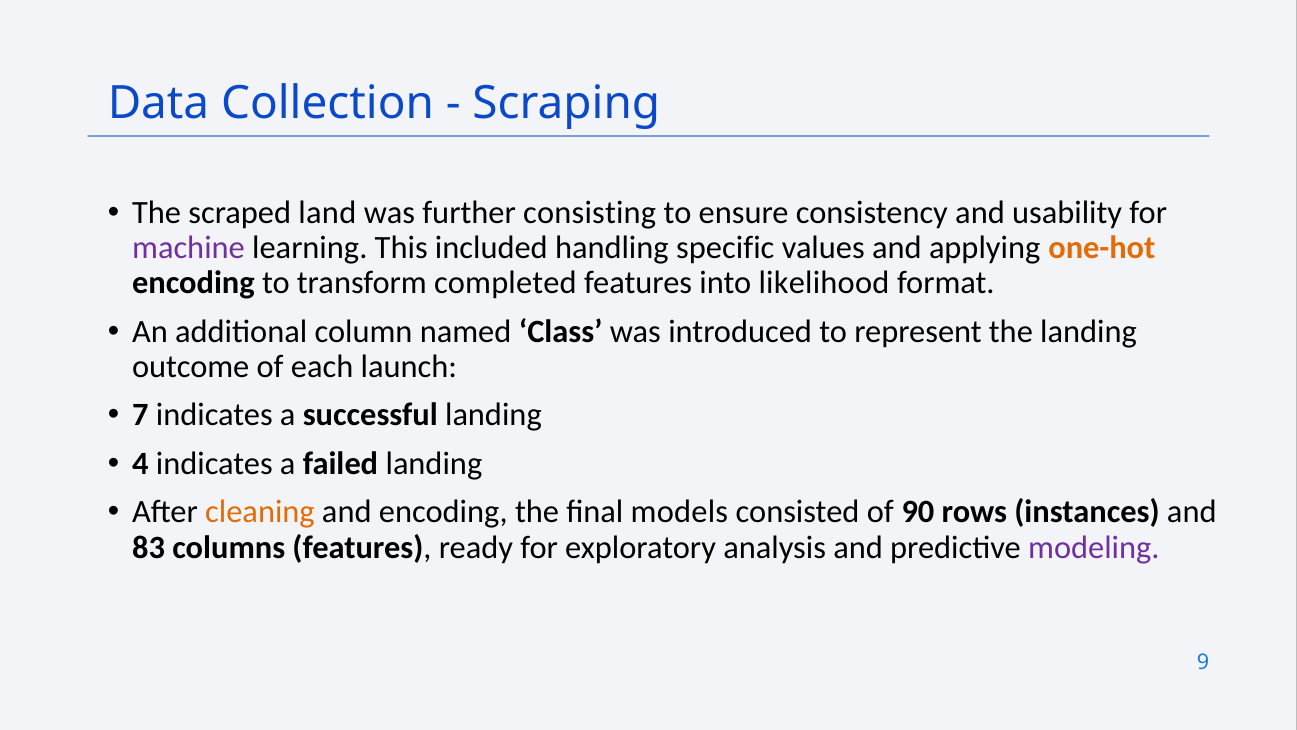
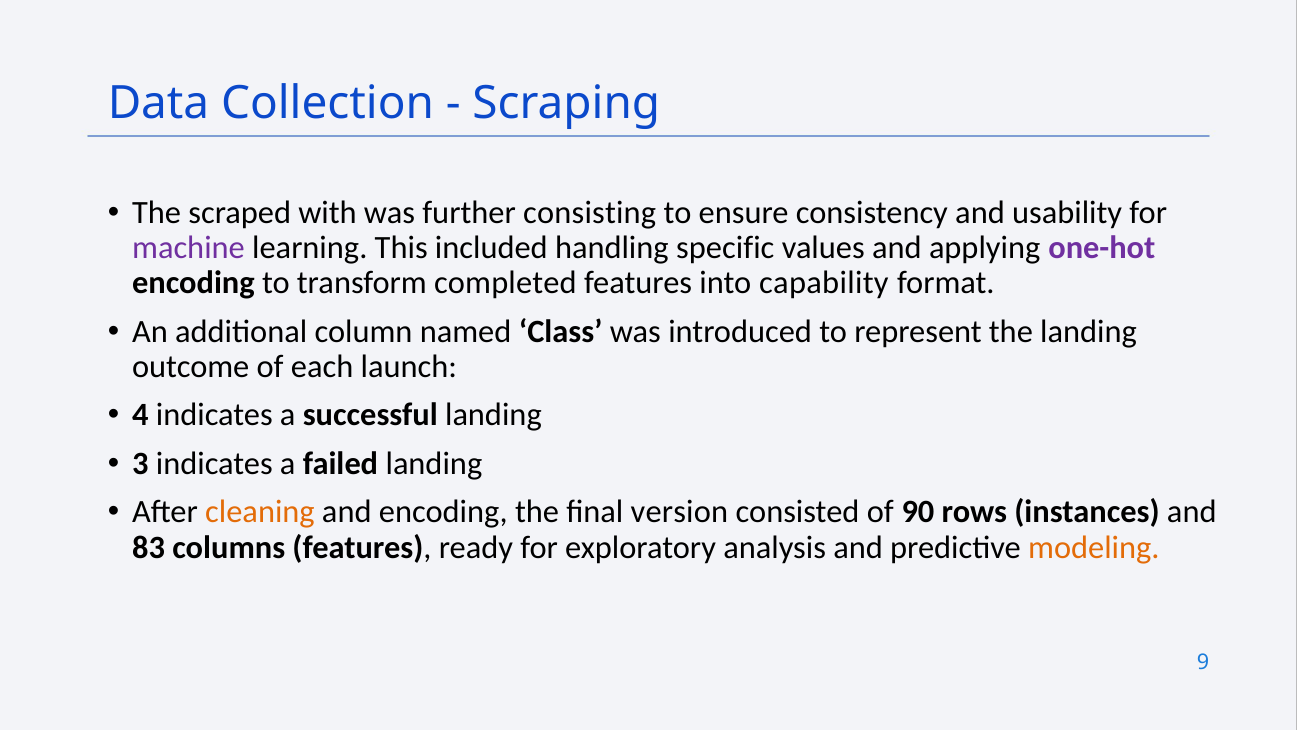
land: land -> with (328, 213)
one-hot colour: orange -> purple (1102, 248)
likelihood: likelihood -> capability (824, 283)
7: 7 -> 4 (140, 415)
4: 4 -> 3 (140, 463)
models: models -> version (679, 512)
modeling colour: purple -> orange (1094, 547)
